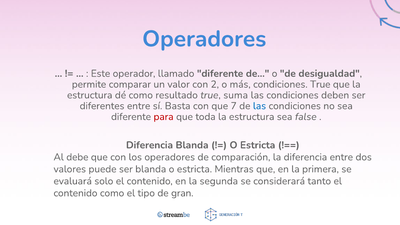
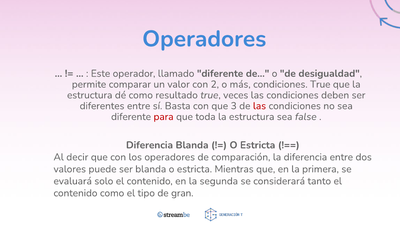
suma: suma -> veces (236, 95)
7: 7 -> 3 (234, 106)
las colour: blue -> red (260, 106)
debe: debe -> decir (77, 157)
